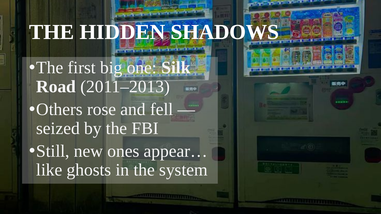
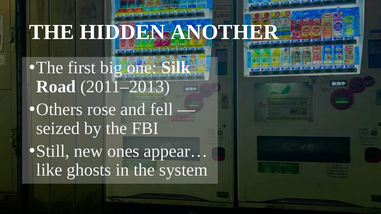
SHADOWS: SHADOWS -> ANOTHER (225, 32)
